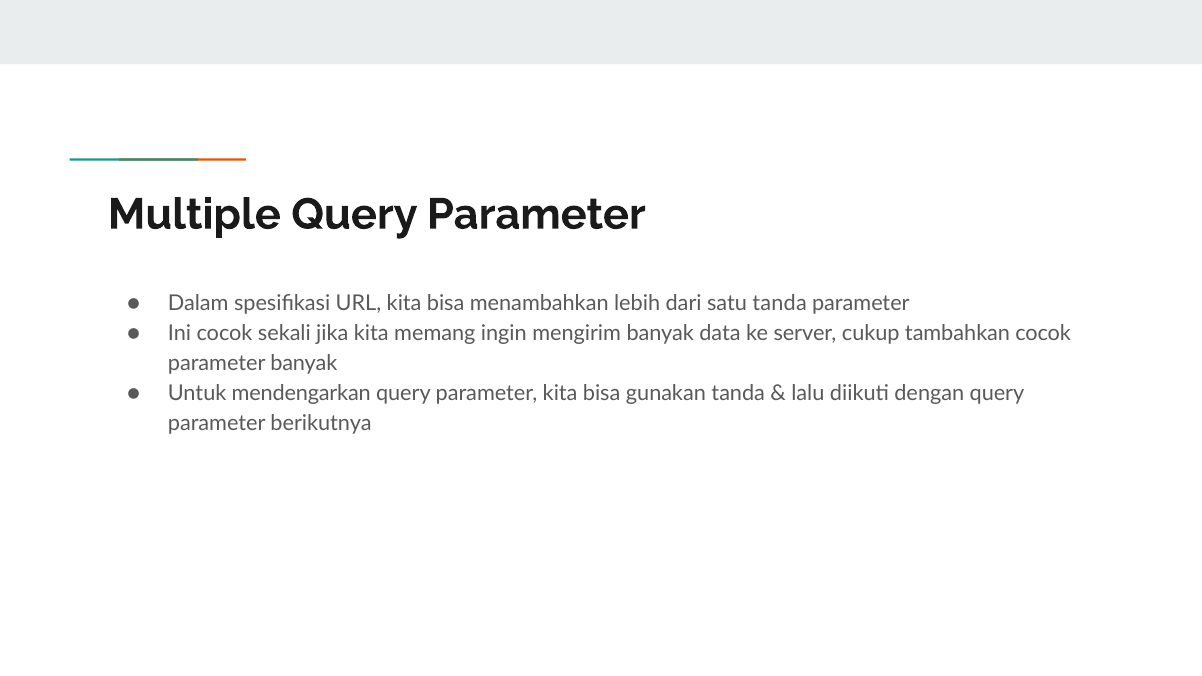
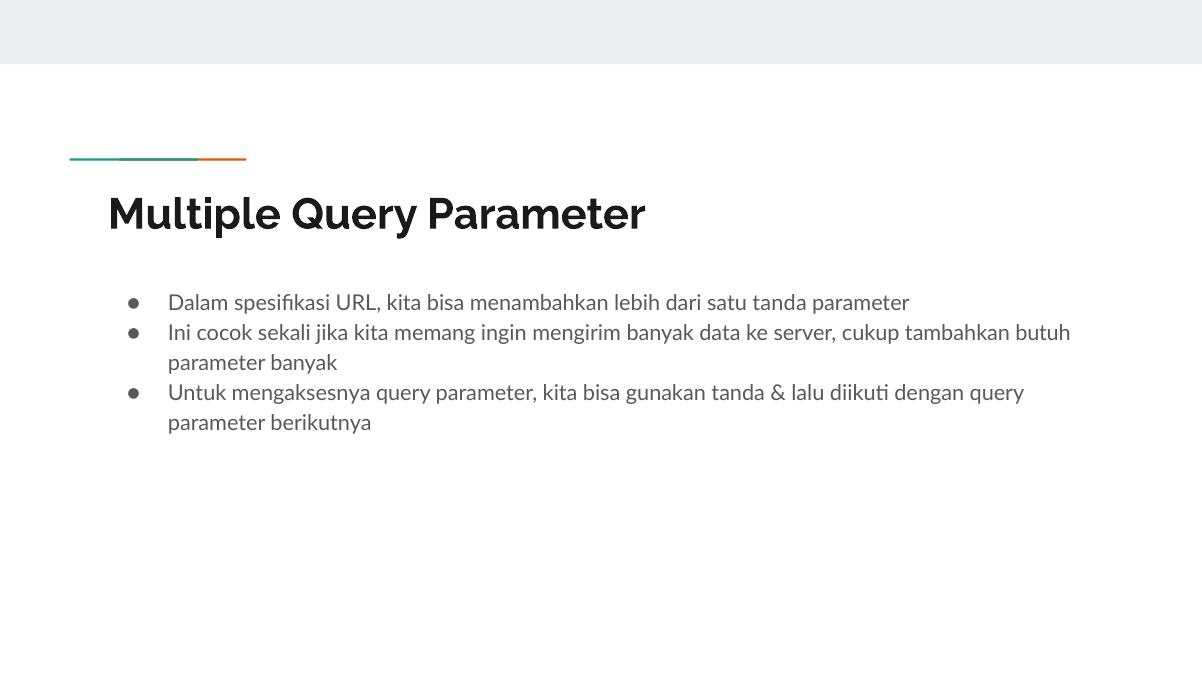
tambahkan cocok: cocok -> butuh (1043, 334)
mendengarkan: mendengarkan -> mengaksesnya (301, 394)
